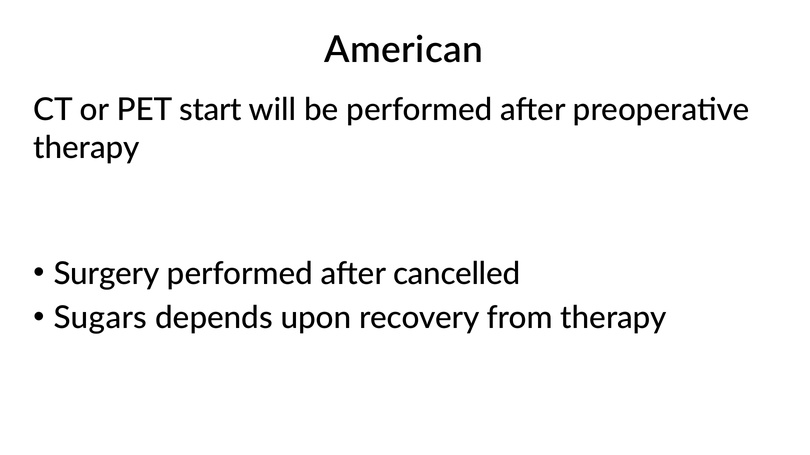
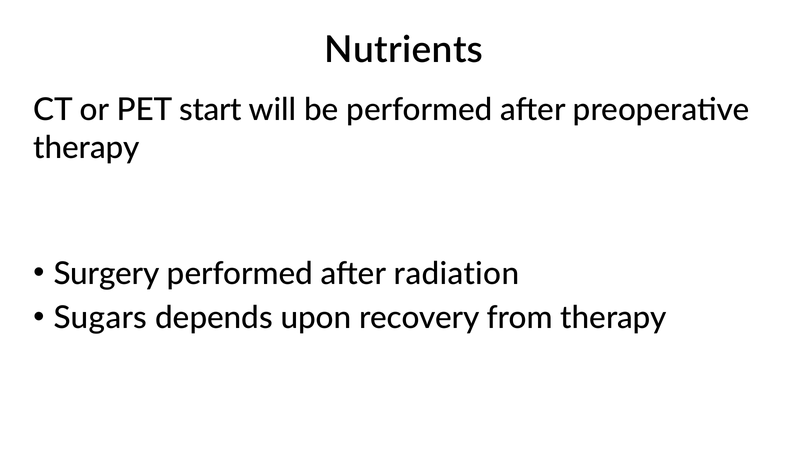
American: American -> Nutrients (404, 50)
cancelled: cancelled -> radiation (456, 274)
